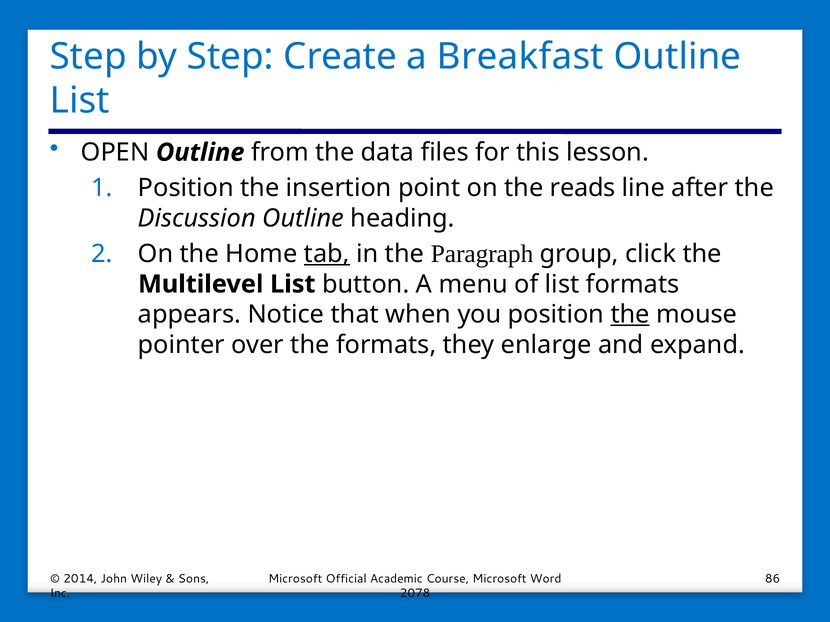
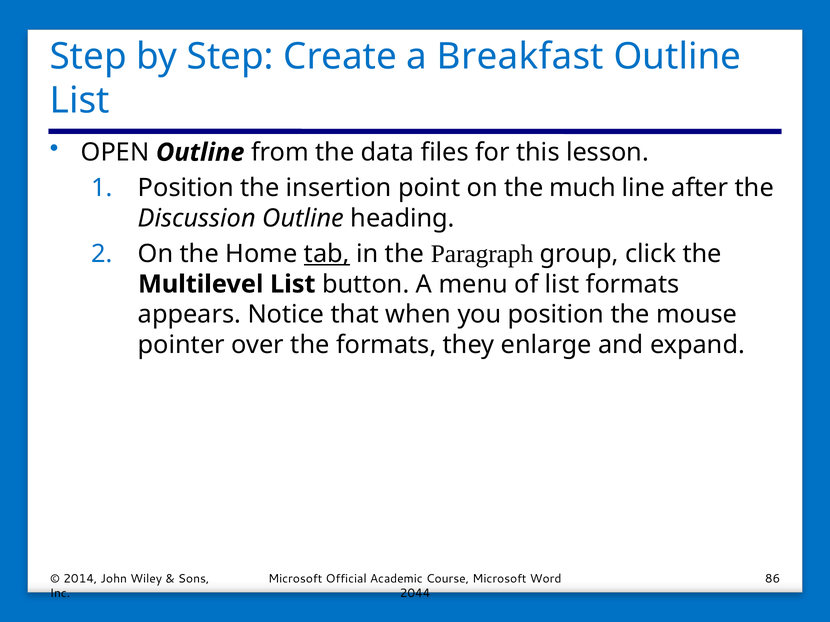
reads: reads -> much (583, 188)
the underline: present -> none (630, 315)
2078: 2078 -> 2044 (415, 594)
